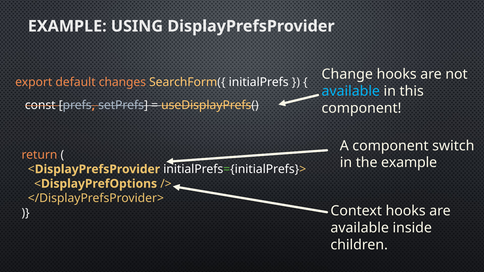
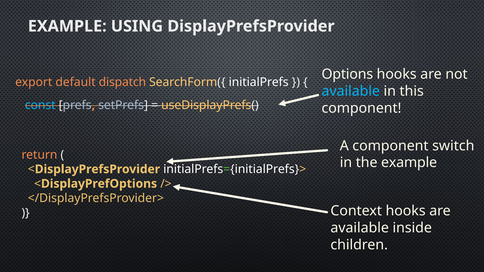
Change: Change -> Options (347, 74)
changes: changes -> dispatch (122, 82)
const colour: white -> light blue (40, 105)
